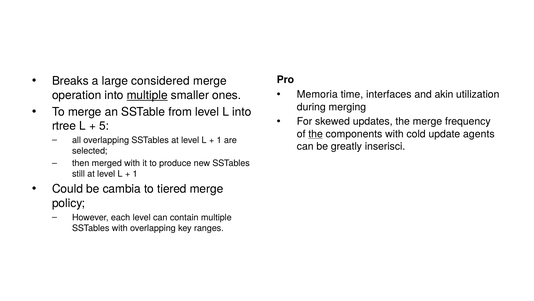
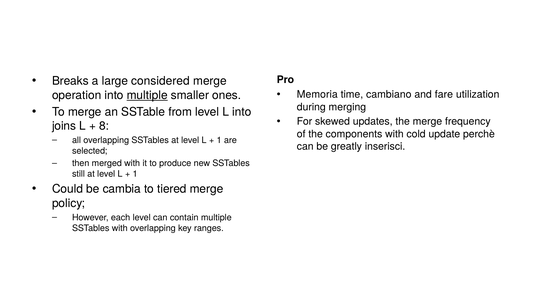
interfaces: interfaces -> cambiano (389, 94)
akin: akin -> fare (444, 94)
rtree: rtree -> joins (64, 126)
5: 5 -> 8 (104, 126)
the underline: present -> none (316, 134)
agents: agents -> perchè (479, 134)
